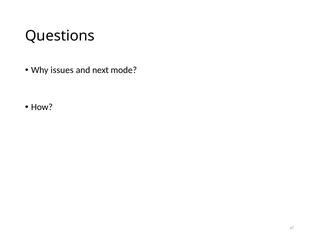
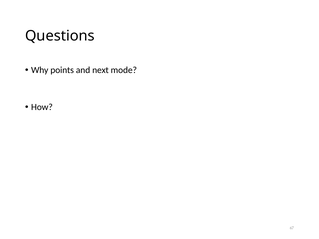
issues: issues -> points (62, 70)
